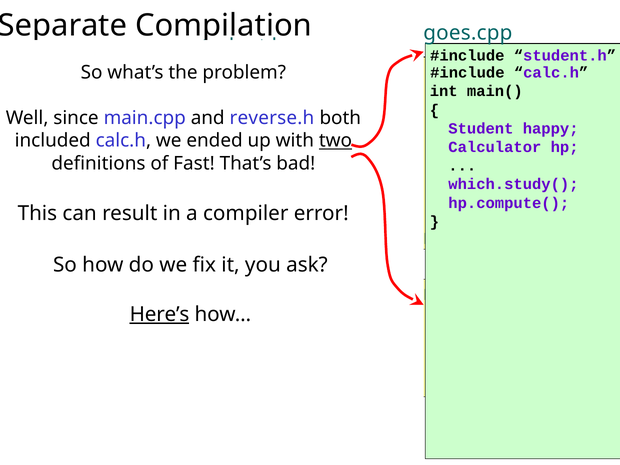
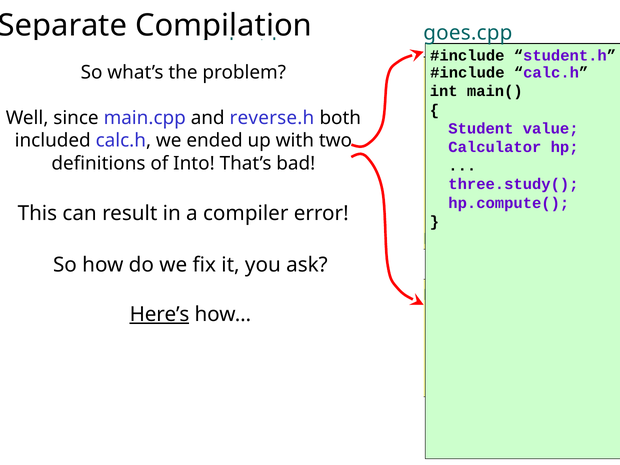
happy: happy -> value (551, 129)
two underline: present -> none (335, 141)
Fast: Fast -> Into (194, 163)
which.study(: which.study( -> three.study( (513, 184)
